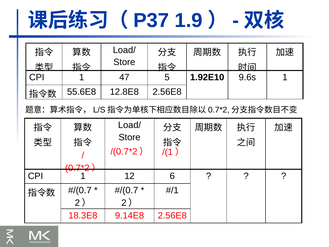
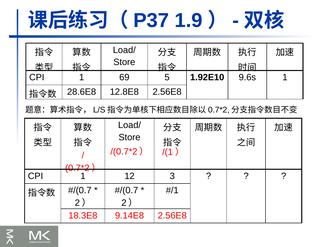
47: 47 -> 69 (124, 77)
55.6E8: 55.6E8 -> 28.6E8 (82, 92)
6: 6 -> 3 (172, 176)
